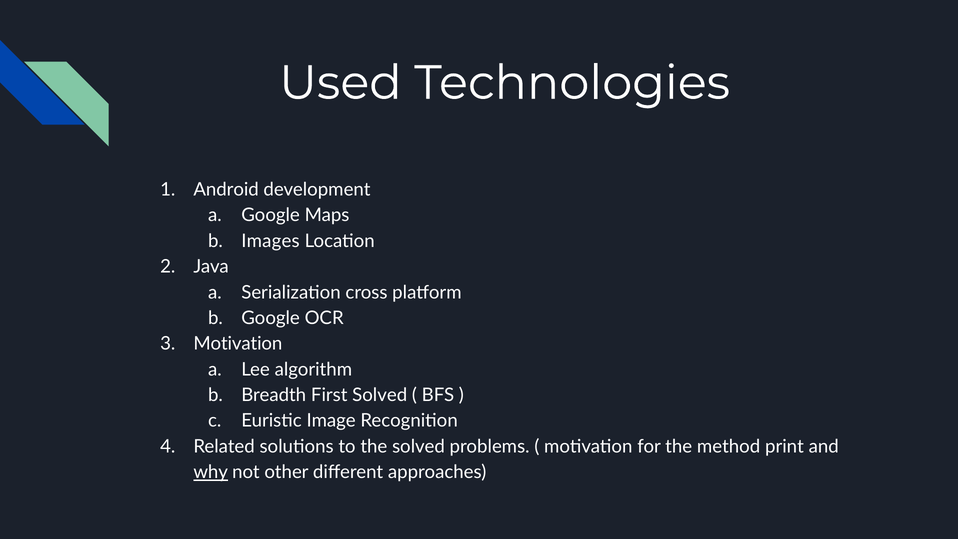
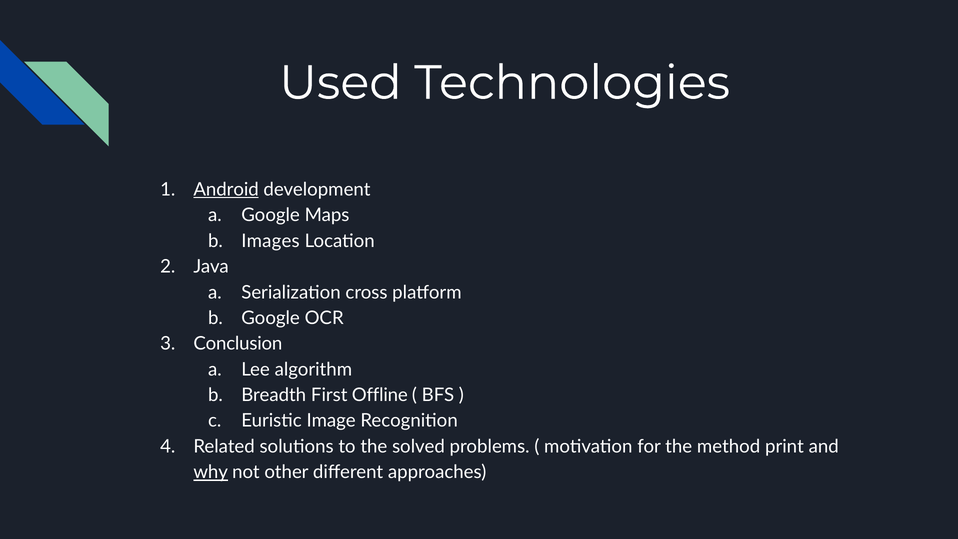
Android underline: none -> present (226, 190)
Motivation: Motivation -> Conclusion (238, 344)
First Solved: Solved -> Offline (380, 395)
